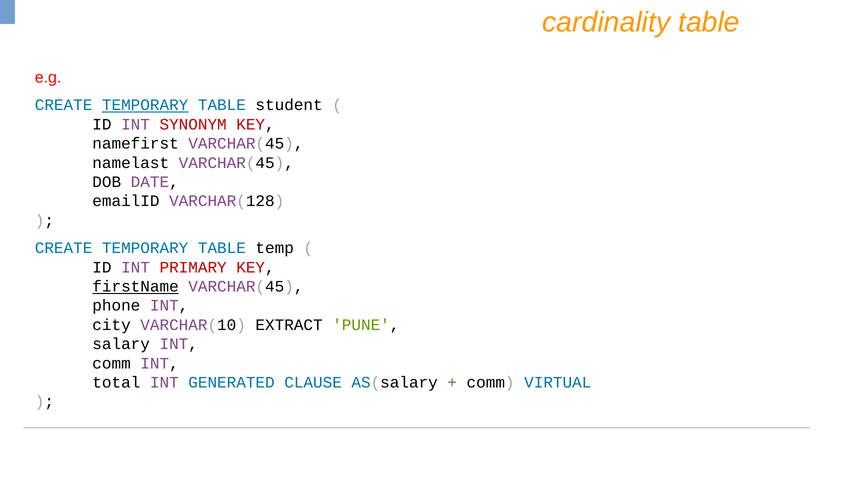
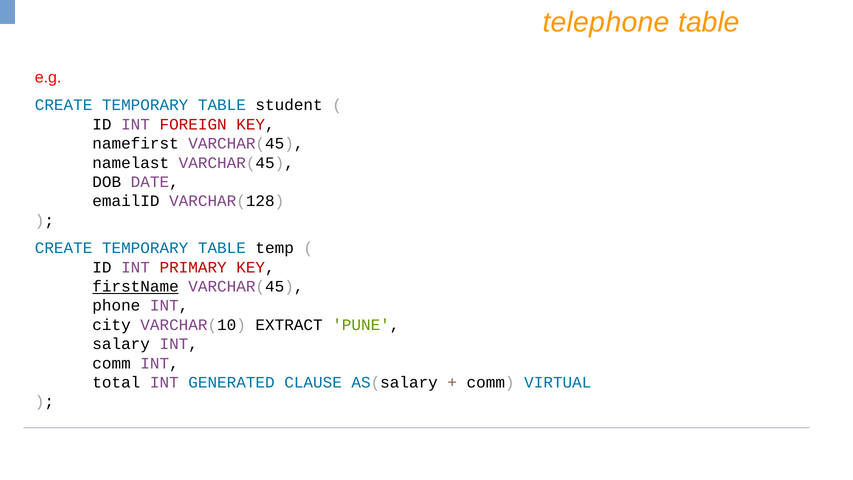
cardinality: cardinality -> telephone (606, 22)
TEMPORARY underline: present -> none (145, 105)
SYNONYM: SYNONYM -> FOREIGN (193, 124)
